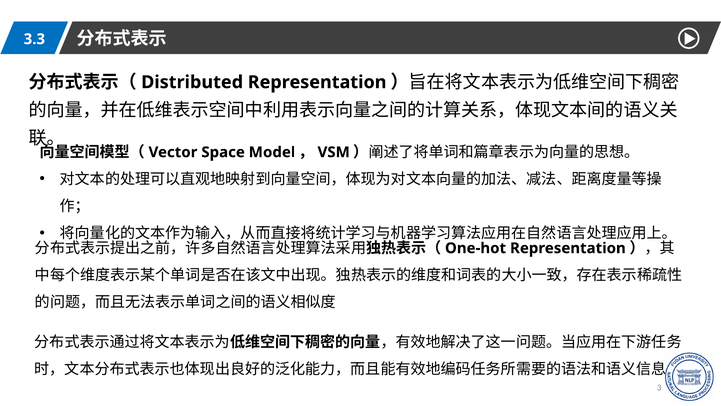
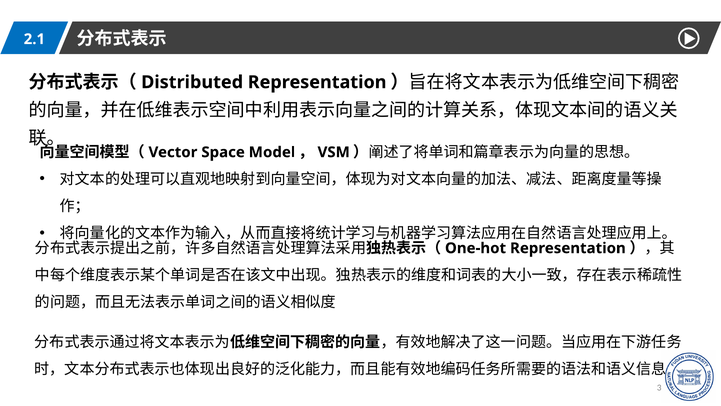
3.3: 3.3 -> 2.1 (34, 39)
